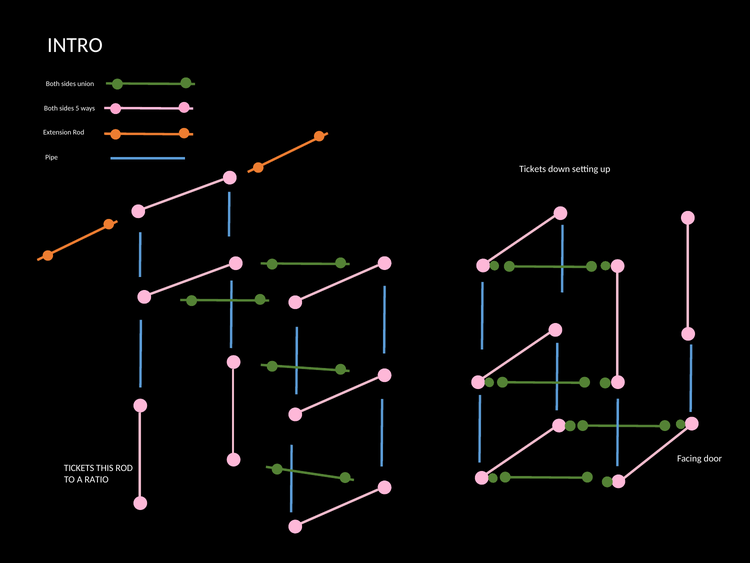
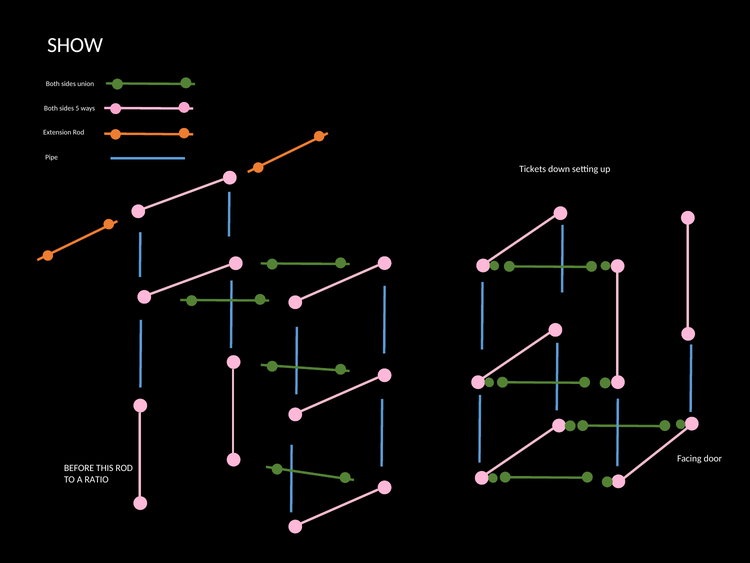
INTRO: INTRO -> SHOW (75, 45)
TICKETS: TICKETS -> BEFORE (79, 468)
